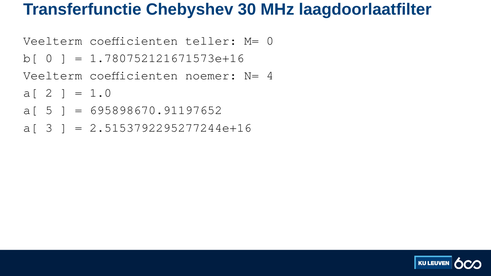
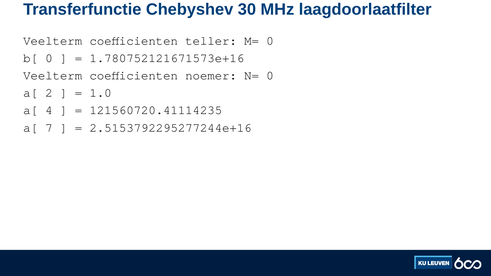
N= 4: 4 -> 0 (270, 76)
5: 5 -> 4 (49, 110)
695898670.91197652: 695898670.91197652 -> 121560720.41114235 (156, 110)
3: 3 -> 7 (49, 128)
